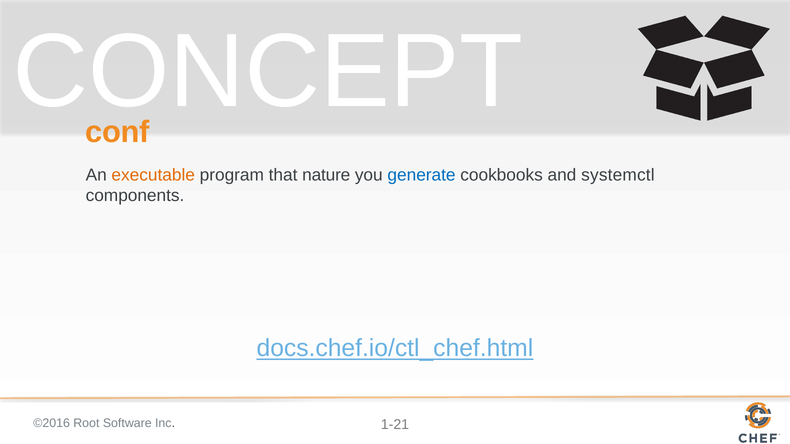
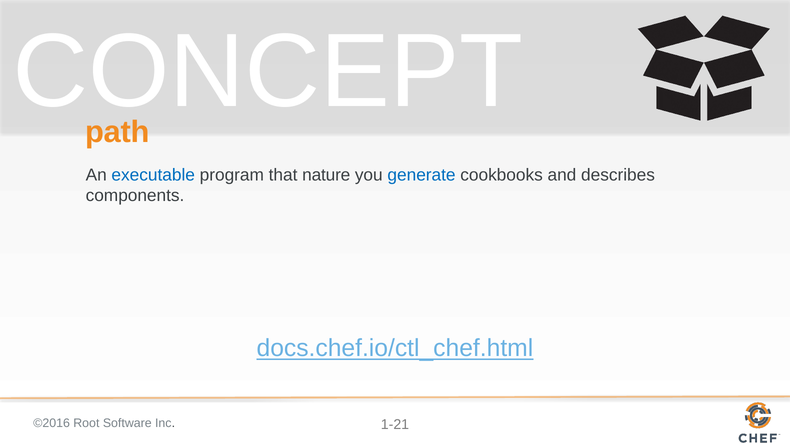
conf: conf -> path (118, 132)
executable colour: orange -> blue (153, 175)
systemctl: systemctl -> describes (618, 175)
